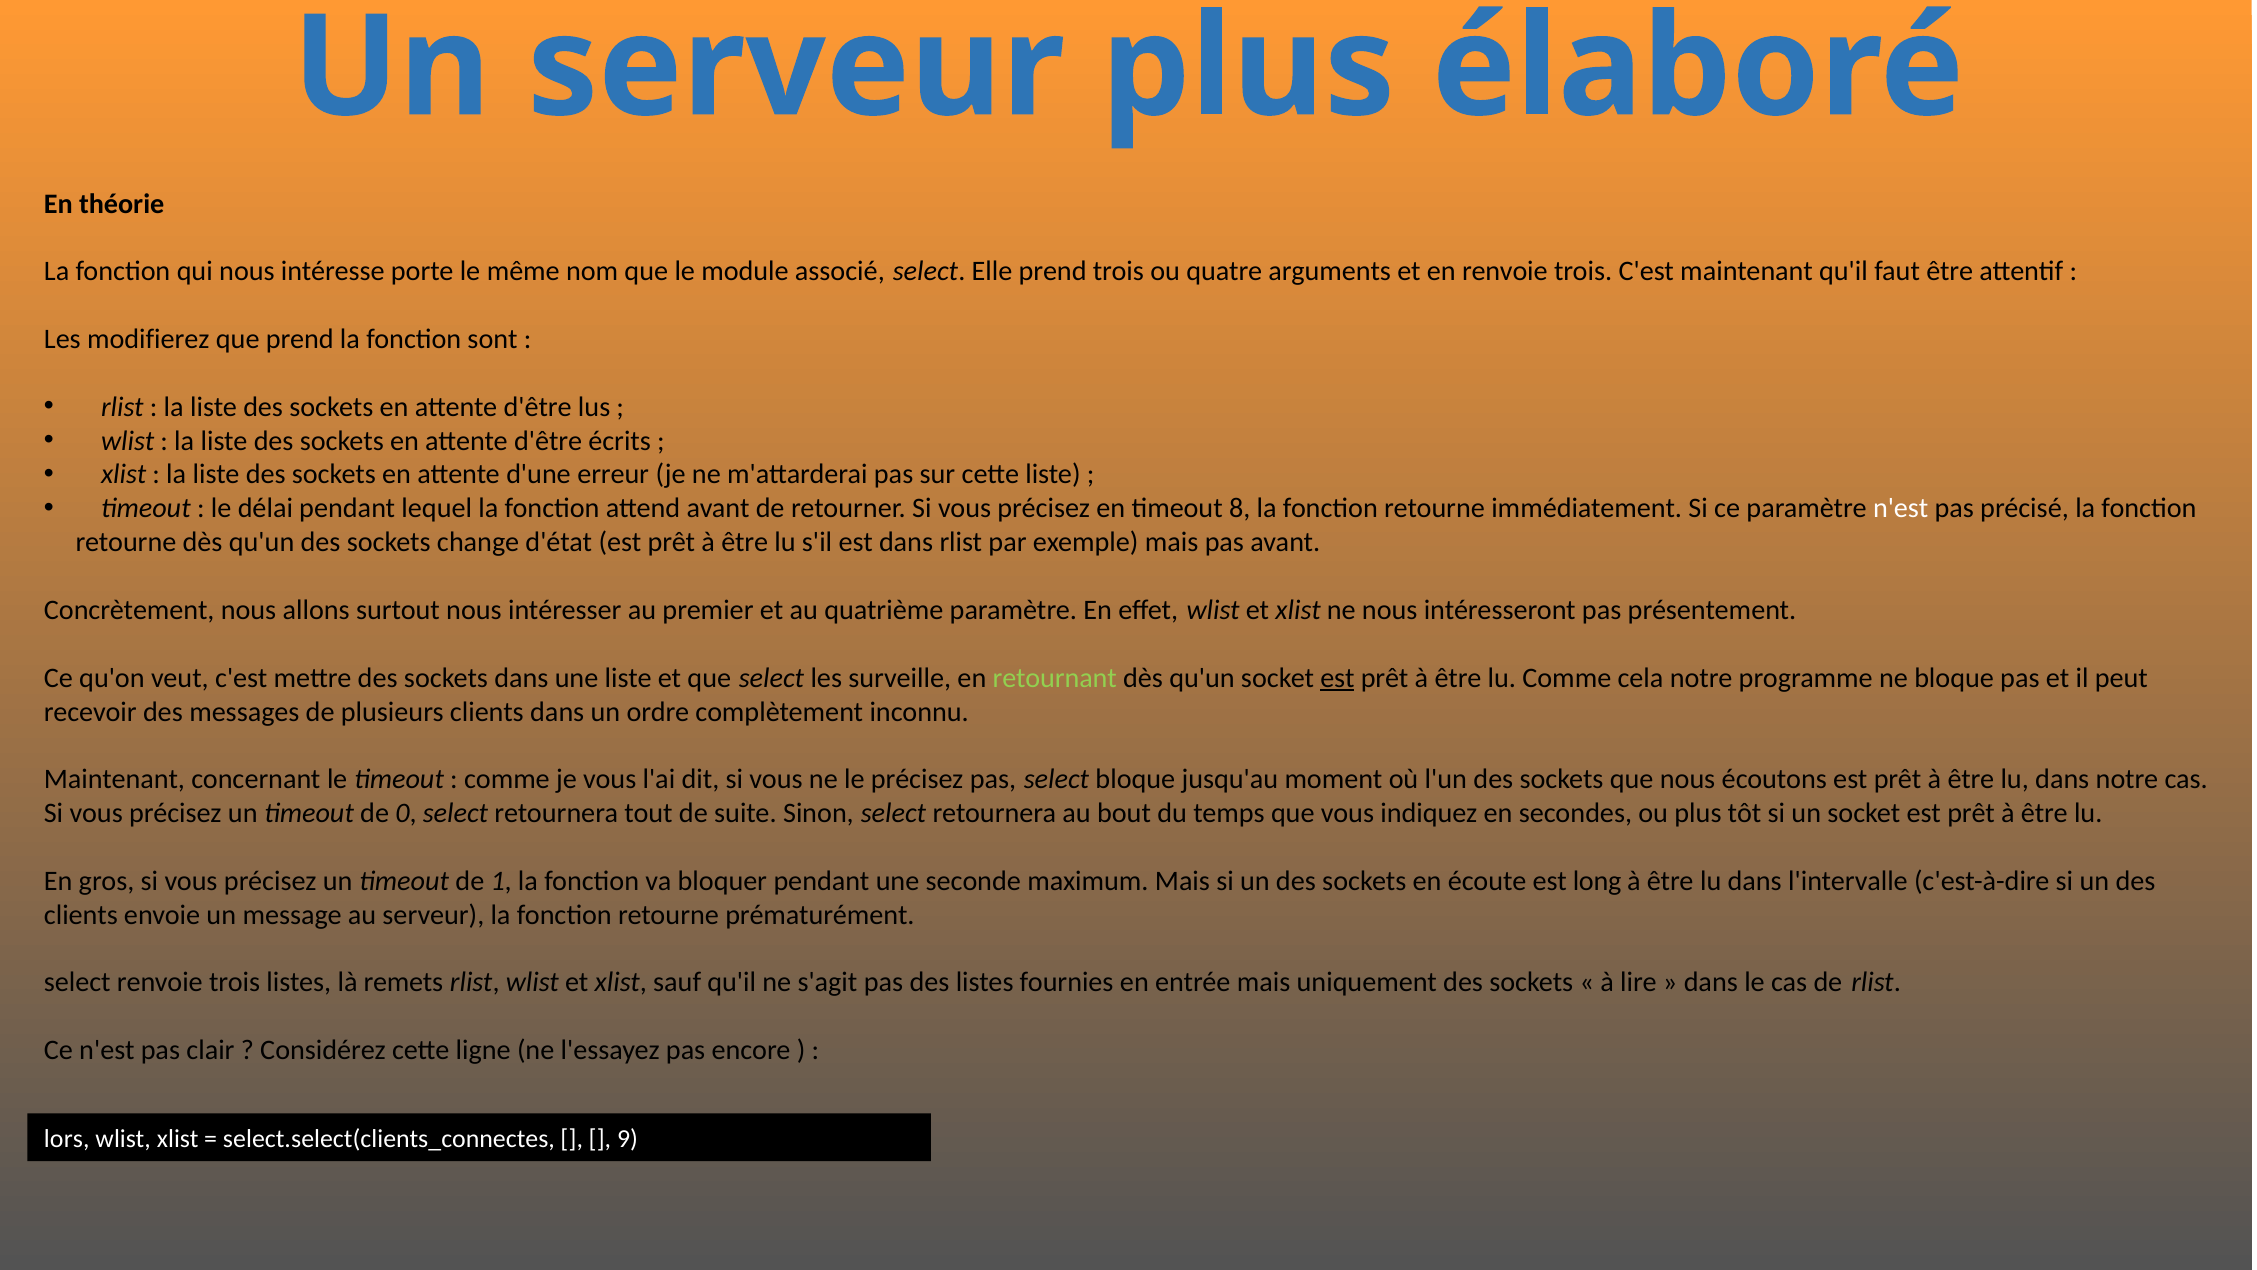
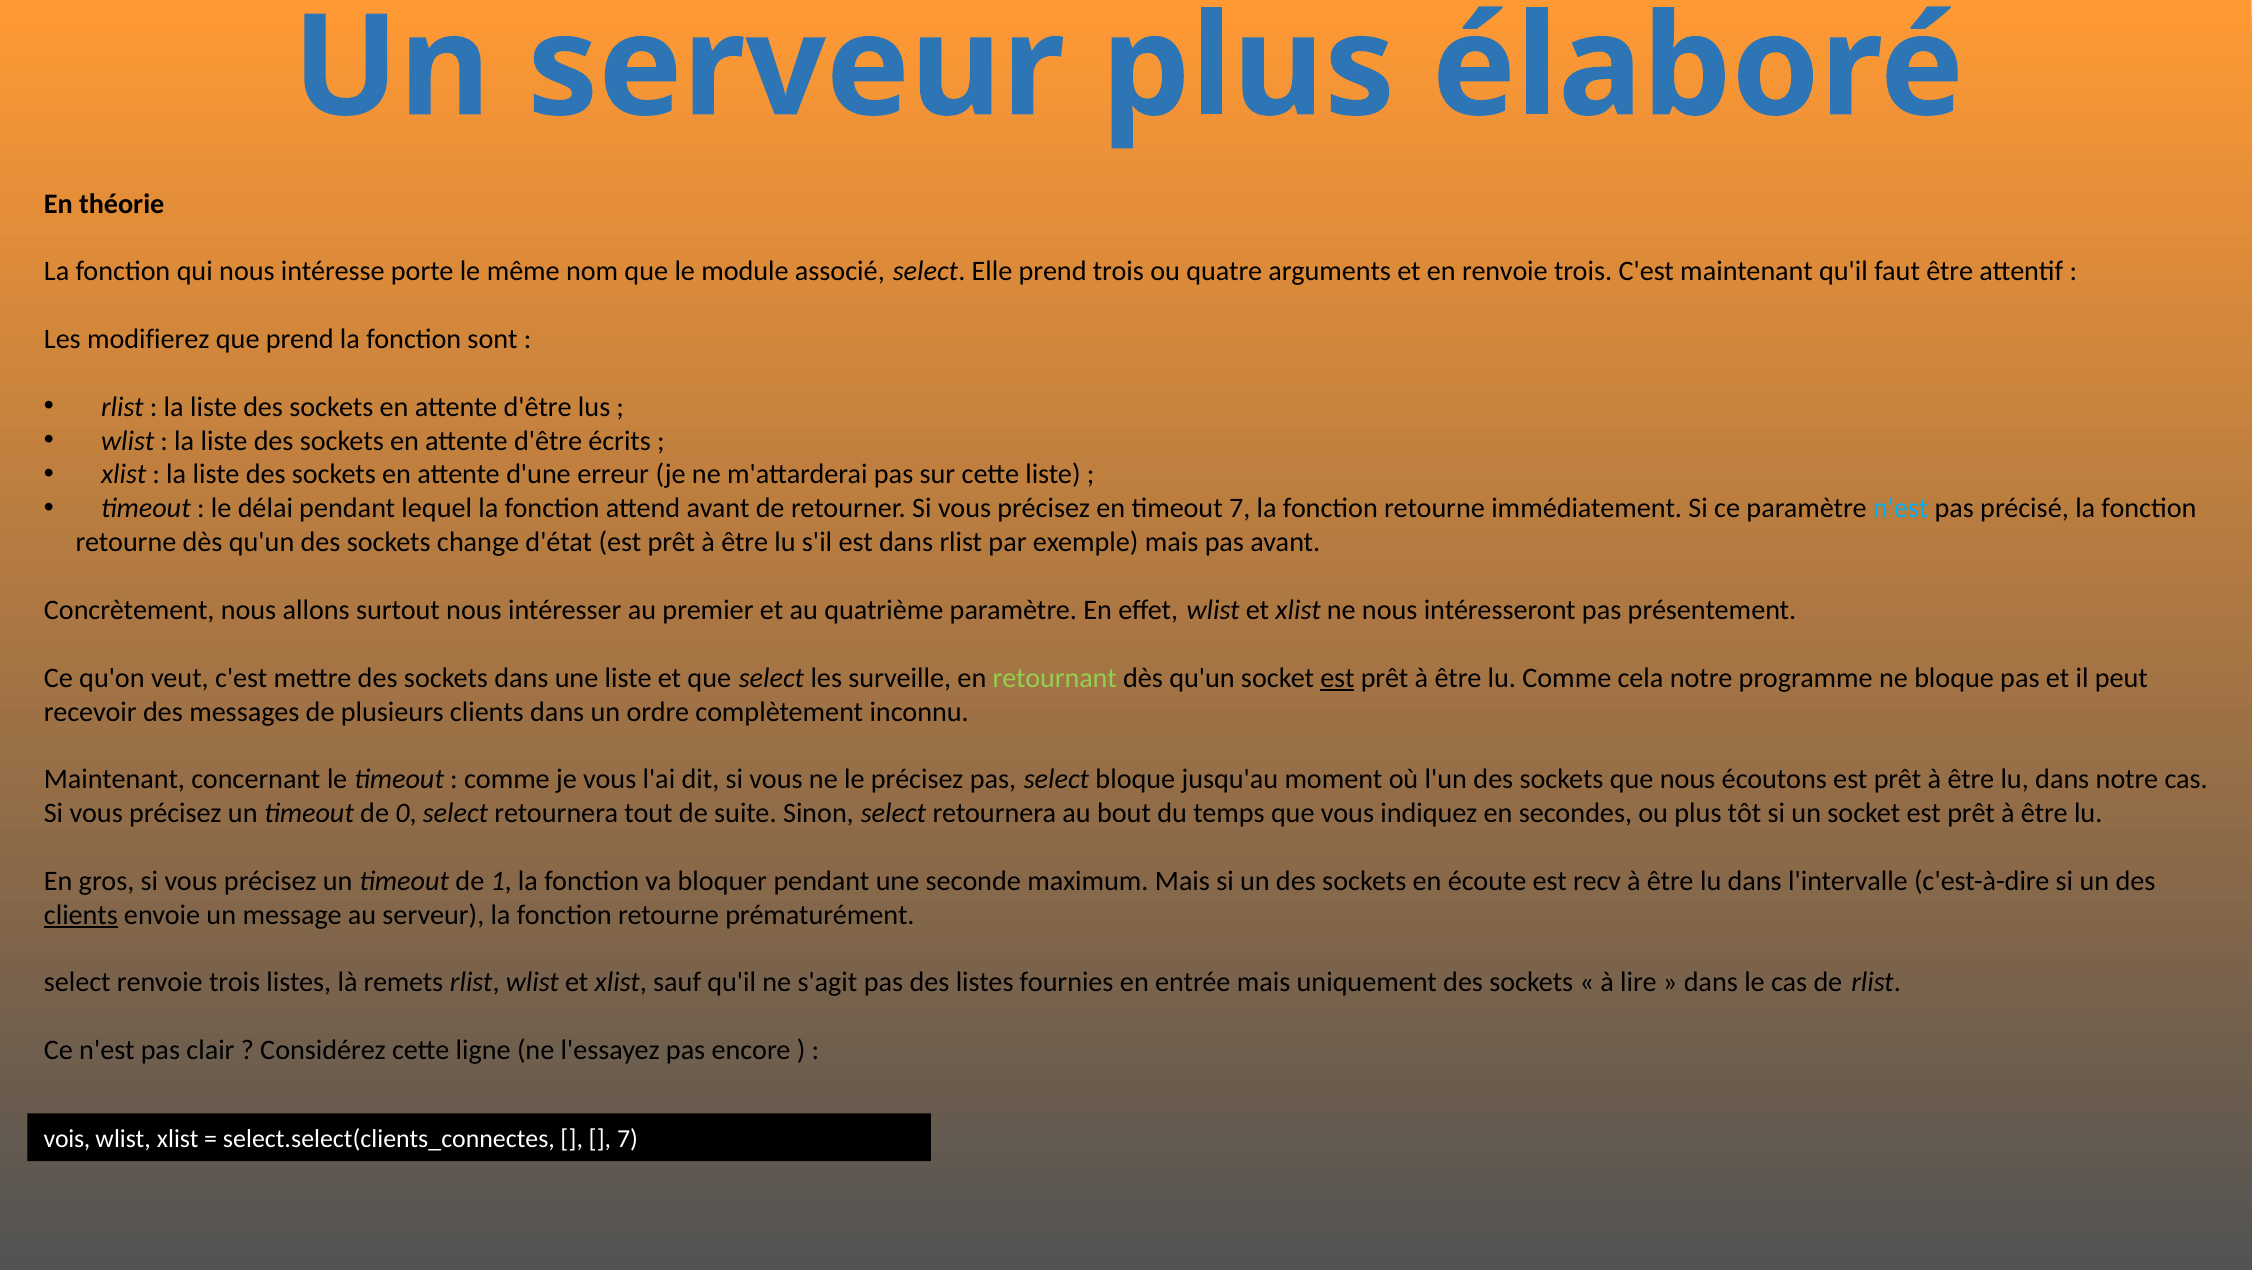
timeout 8: 8 -> 7 (1240, 508)
n'est colour: white -> light blue (1901, 508)
long: long -> recv (1597, 881)
clients underline: none -> present (81, 915)
lors: lors -> vois (67, 1139)
9: 9 -> 7 (627, 1139)
